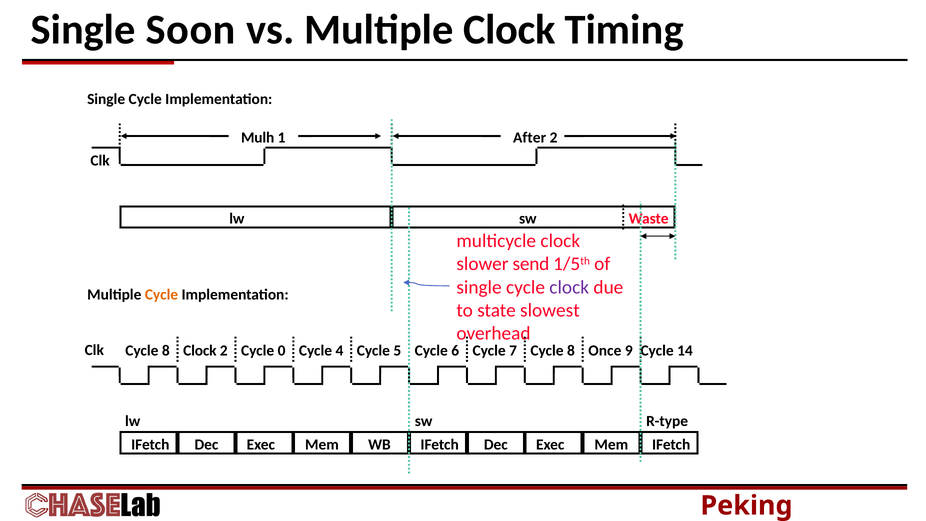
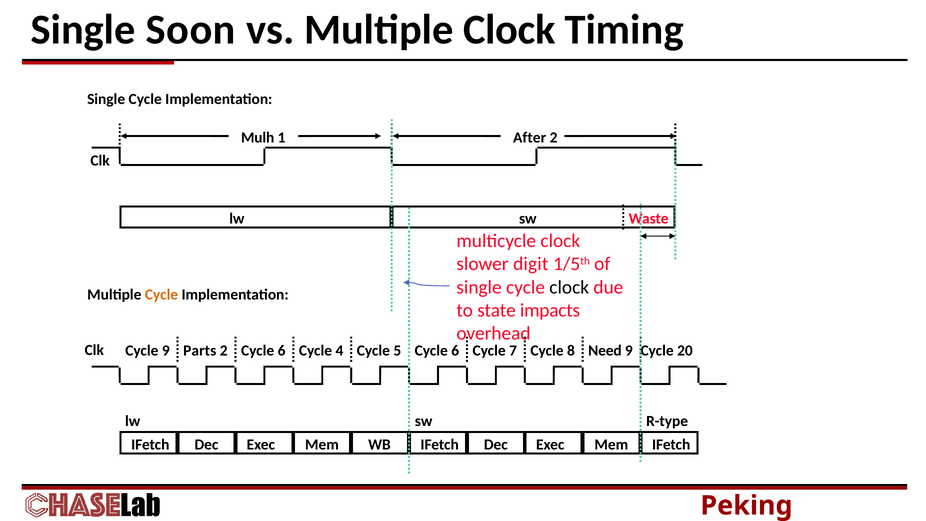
send: send -> digit (531, 264)
clock colour: purple -> black (569, 287)
slowest: slowest -> impacts (550, 310)
Clk Cycle 8: 8 -> 9 (166, 351)
Clock: Clock -> Parts (200, 351)
2 Cycle 0: 0 -> 6 (282, 351)
Once: Once -> Need (605, 351)
14: 14 -> 20 (685, 351)
